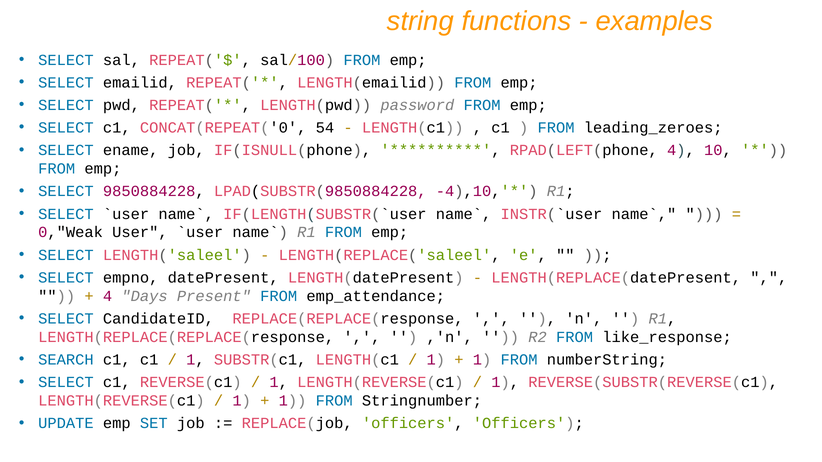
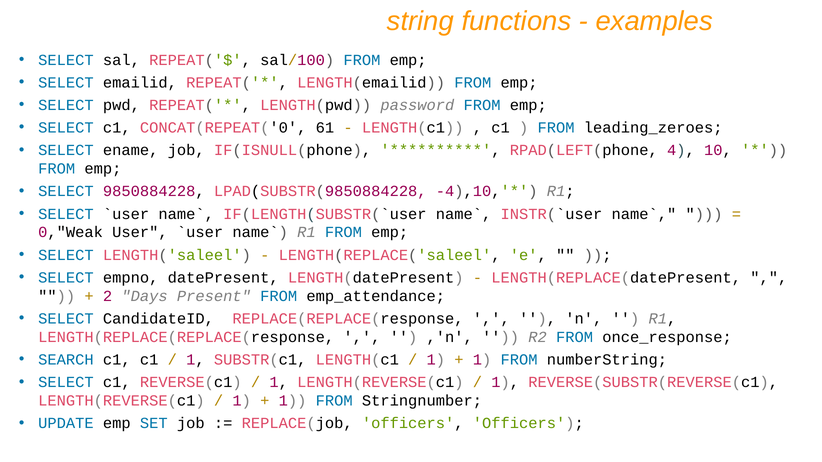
54: 54 -> 61 (325, 128)
4: 4 -> 2 (108, 296)
like_response: like_response -> once_response (667, 337)
